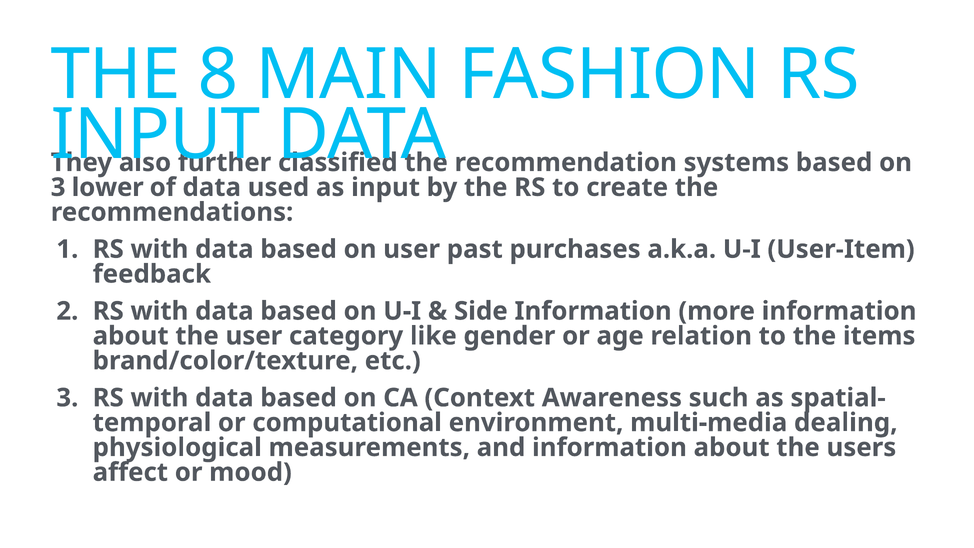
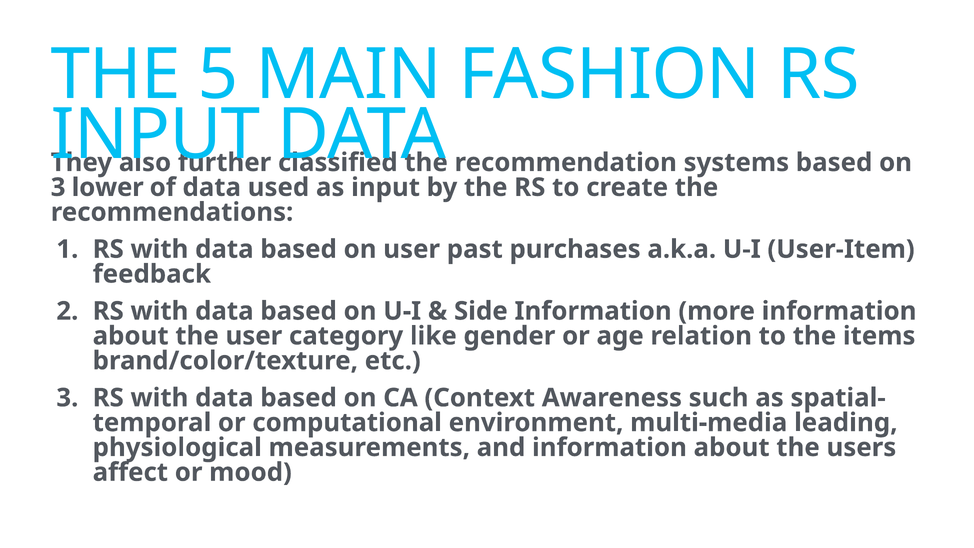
8: 8 -> 5 (218, 75)
dealing: dealing -> leading (846, 423)
